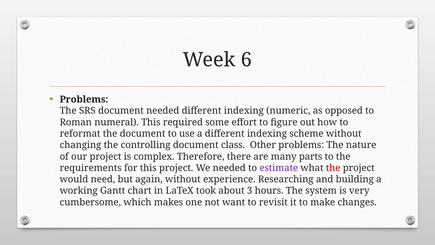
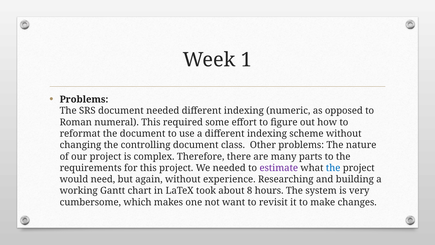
6: 6 -> 1 (246, 60)
the colour: red -> blue (333, 168)
3: 3 -> 8 (250, 191)
